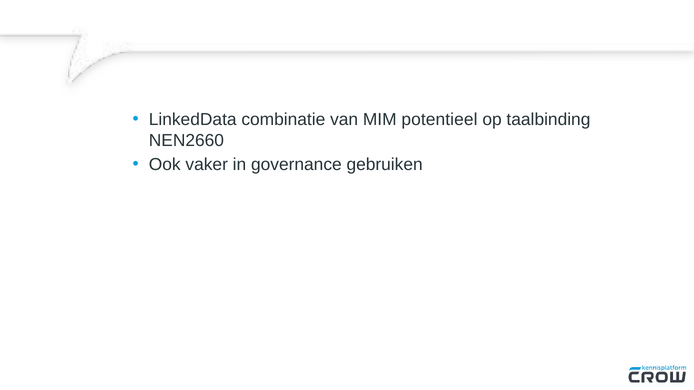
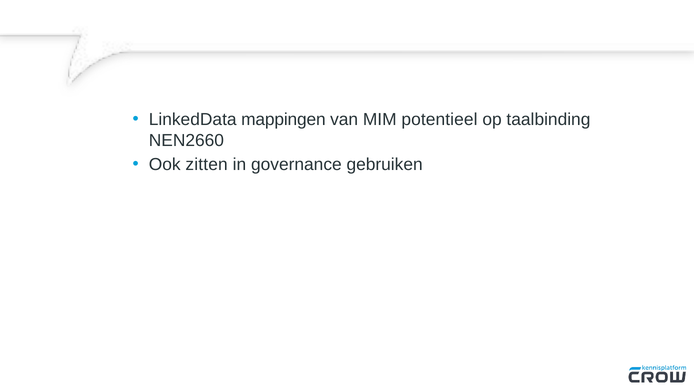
combinatie: combinatie -> mappingen (283, 120)
vaker: vaker -> zitten (207, 165)
